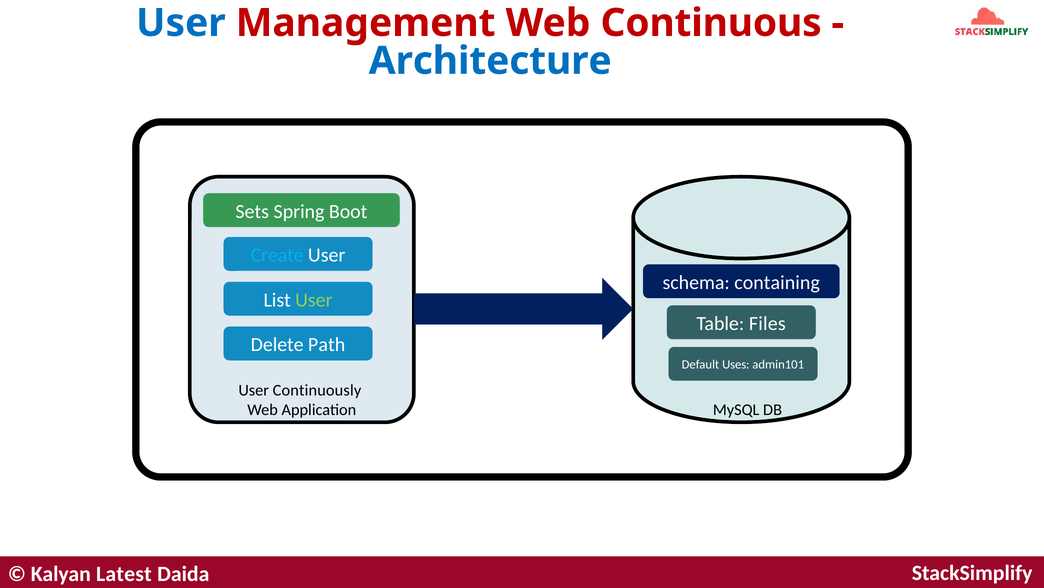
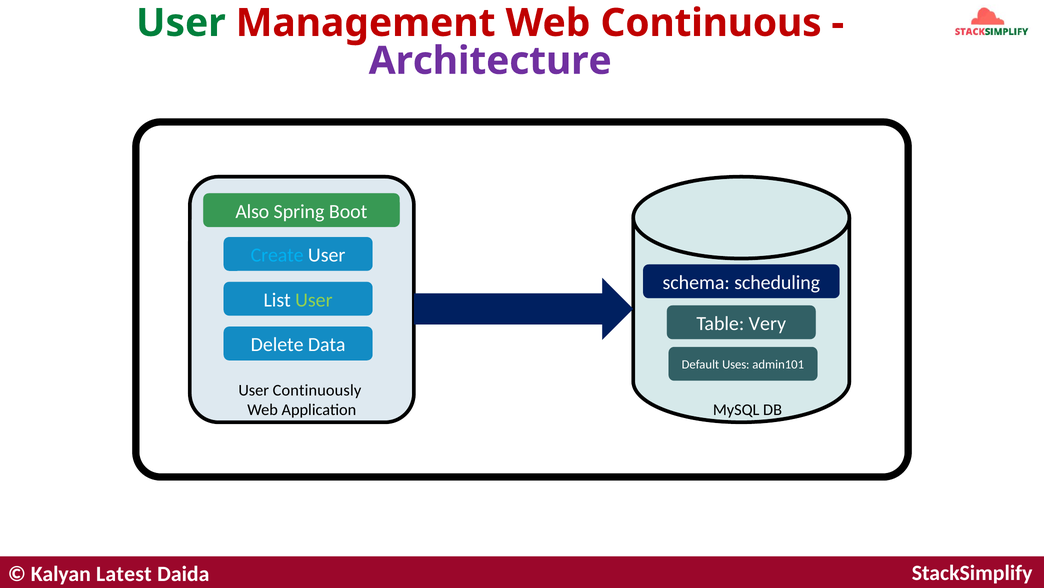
User colour: blue -> green (181, 23)
Architecture colour: blue -> purple (490, 61)
Sets: Sets -> Also (252, 211)
containing: containing -> scheduling (777, 282)
Files: Files -> Very (767, 323)
Path: Path -> Data (327, 344)
